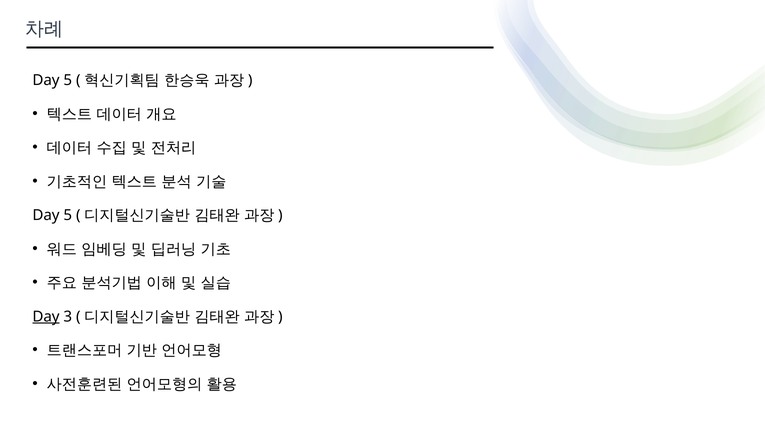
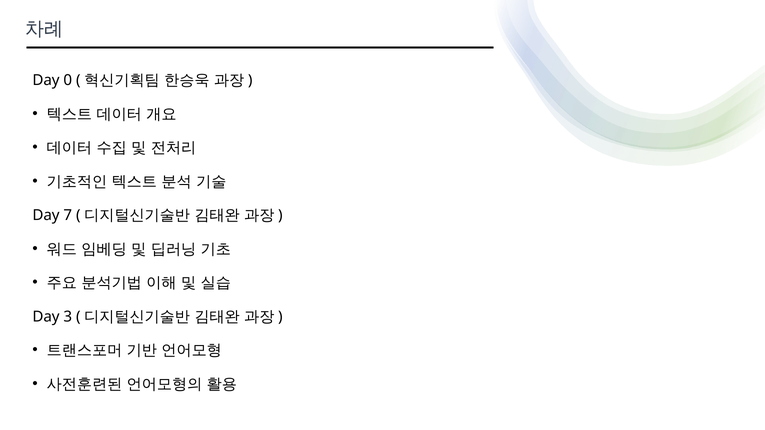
5: 5 -> 0 (68, 80)
5: 5 -> 7 (68, 215)
Day underline: present -> none (46, 317)
